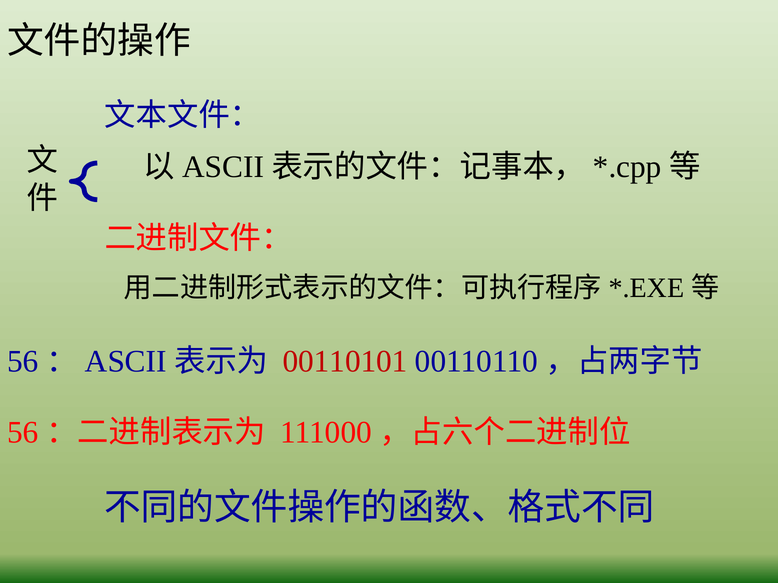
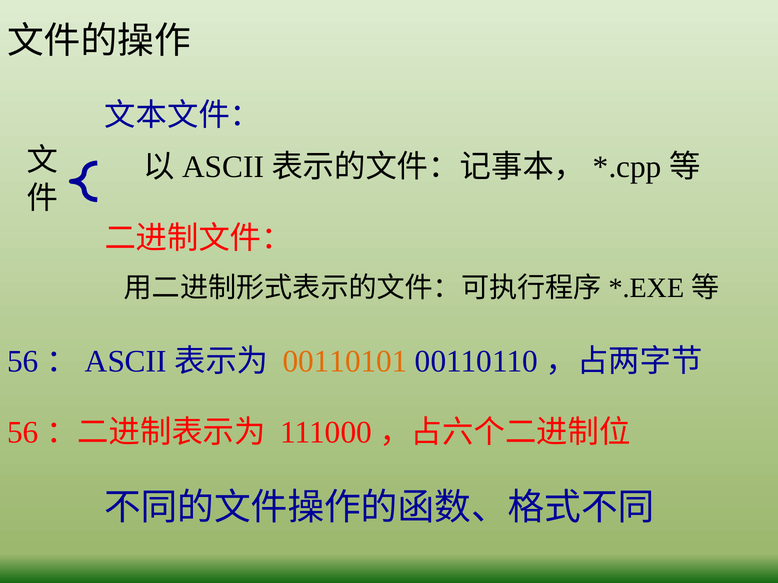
00110101 colour: red -> orange (345, 362)
